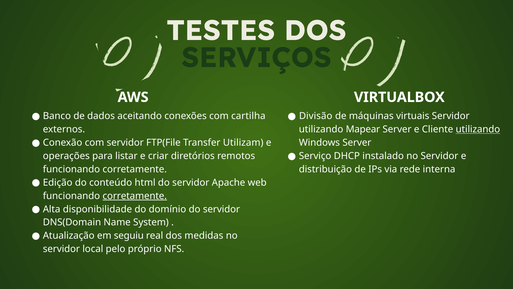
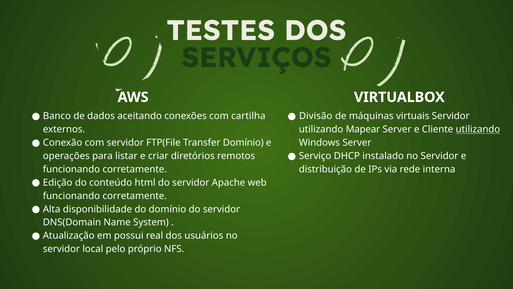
Transfer Utilizam: Utilizam -> Domínio (243, 142)
corretamente underline: present -> none (135, 196)
seguiu: seguiu -> possui (129, 235)
medidas: medidas -> usuários (204, 235)
